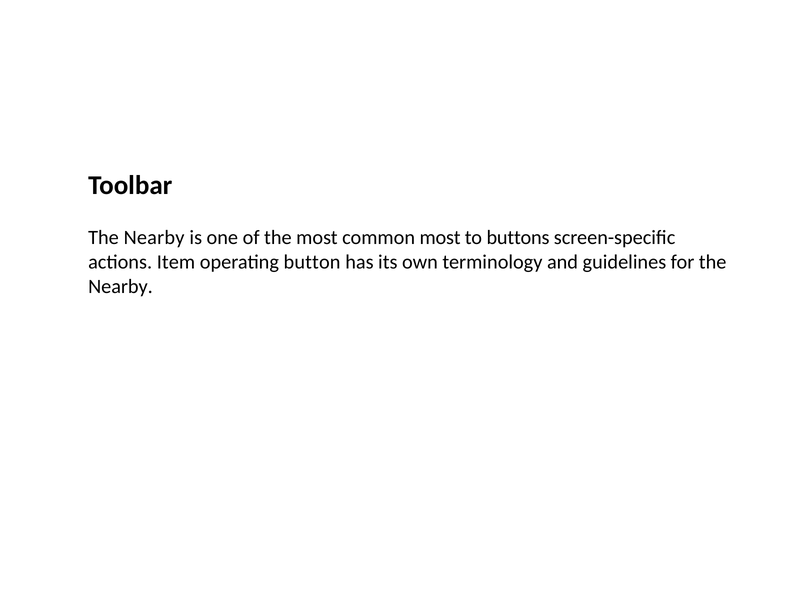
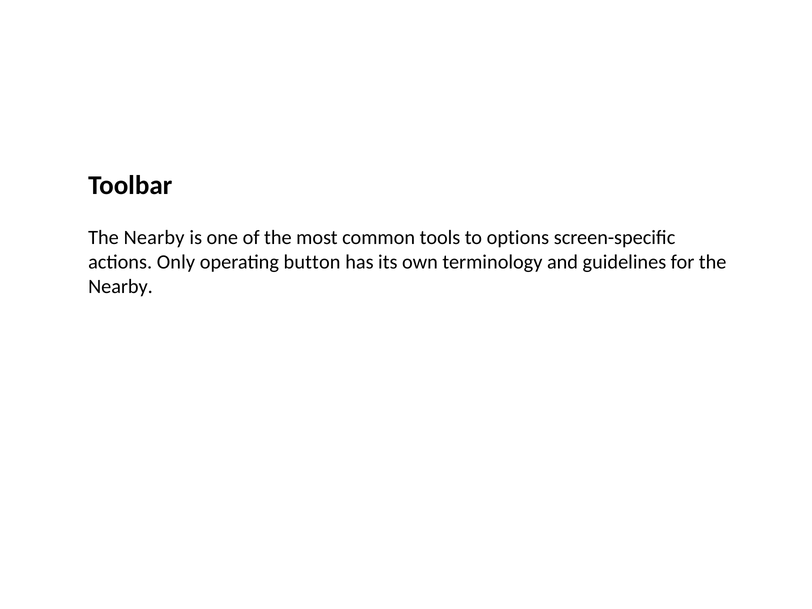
common most: most -> tools (440, 238)
buttons: buttons -> options (518, 238)
Item: Item -> Only (176, 262)
